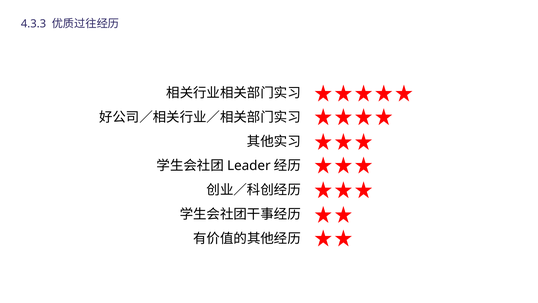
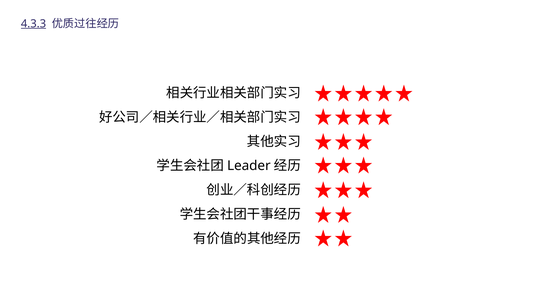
4.3.3 underline: none -> present (34, 24)
